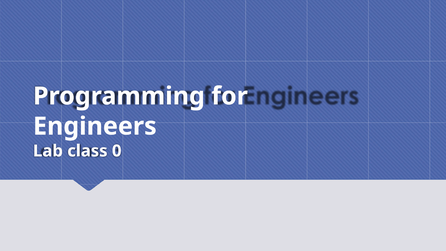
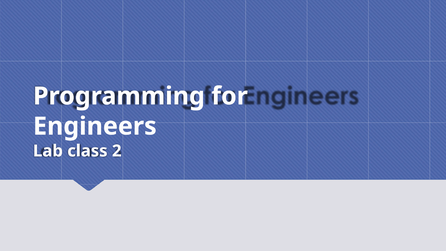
0: 0 -> 2 (117, 151)
